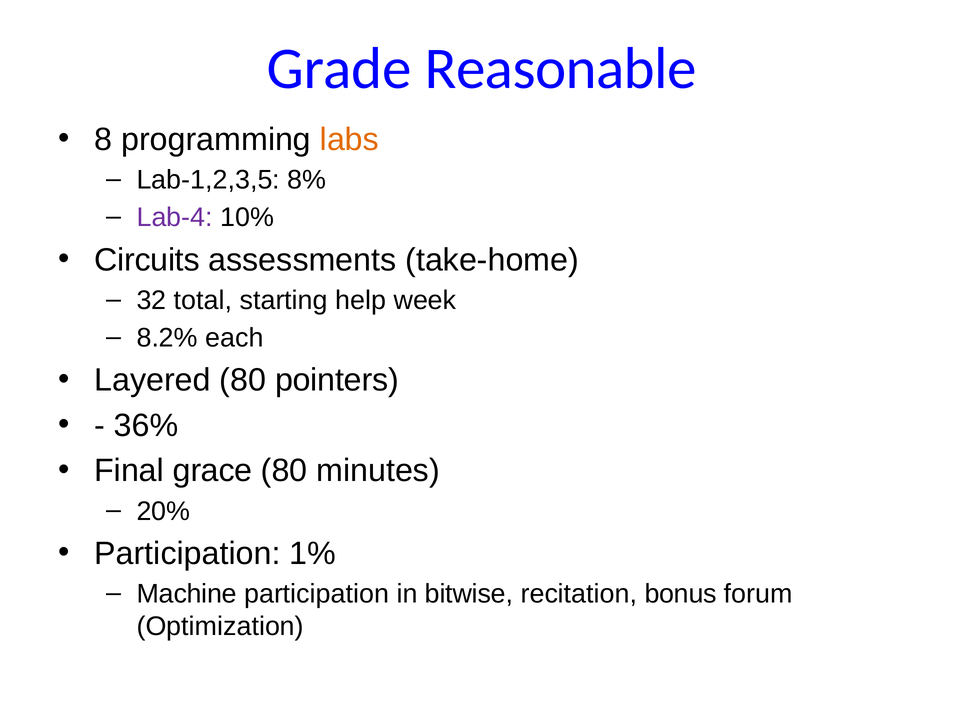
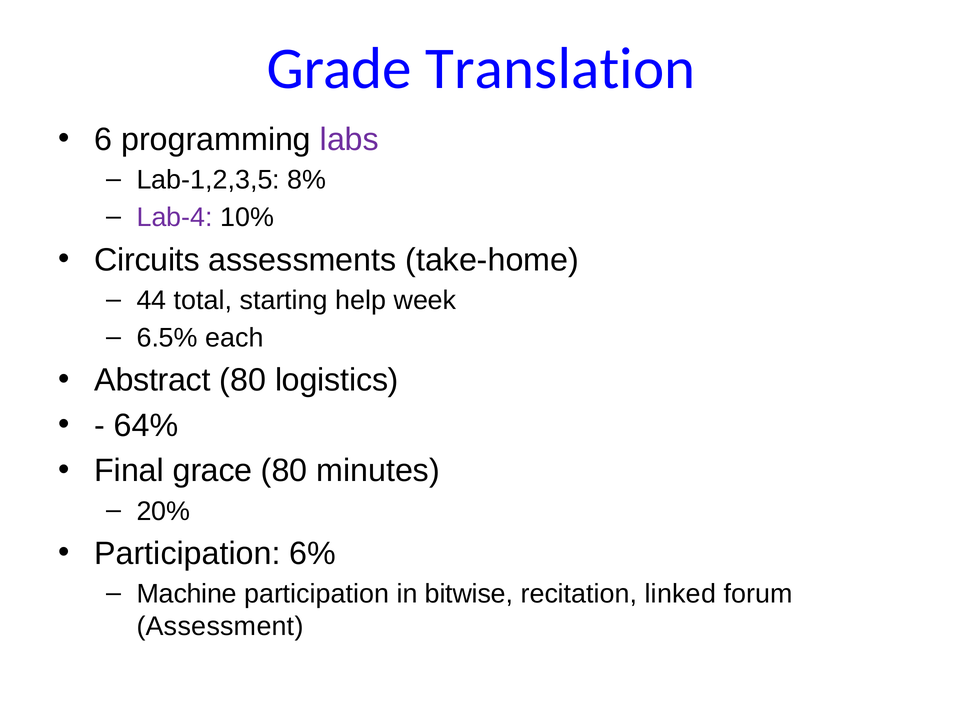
Reasonable: Reasonable -> Translation (560, 69)
8: 8 -> 6 (103, 139)
labs colour: orange -> purple (349, 139)
32: 32 -> 44 (152, 300)
8.2%: 8.2% -> 6.5% (167, 338)
Layered: Layered -> Abstract (153, 380)
pointers: pointers -> logistics (337, 380)
36%: 36% -> 64% (146, 425)
1%: 1% -> 6% (313, 553)
bonus: bonus -> linked (680, 593)
Optimization: Optimization -> Assessment (220, 626)
